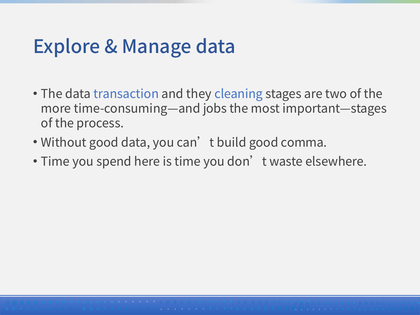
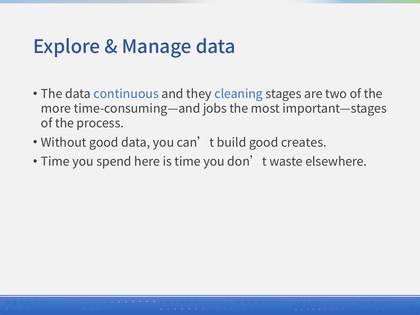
transaction: transaction -> continuous (126, 94)
comma: comma -> creates (304, 143)
